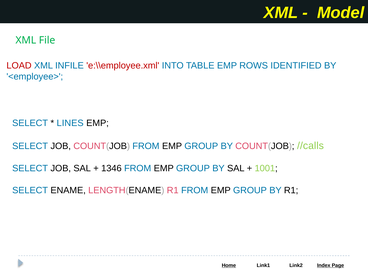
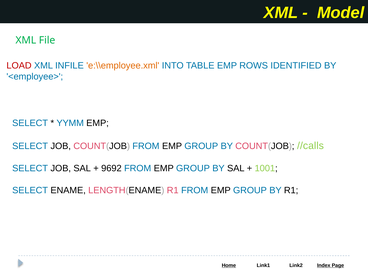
e:\\employee.xml colour: red -> orange (123, 65)
LINES: LINES -> YYMM (70, 123)
1346: 1346 -> 9692 (111, 168)
